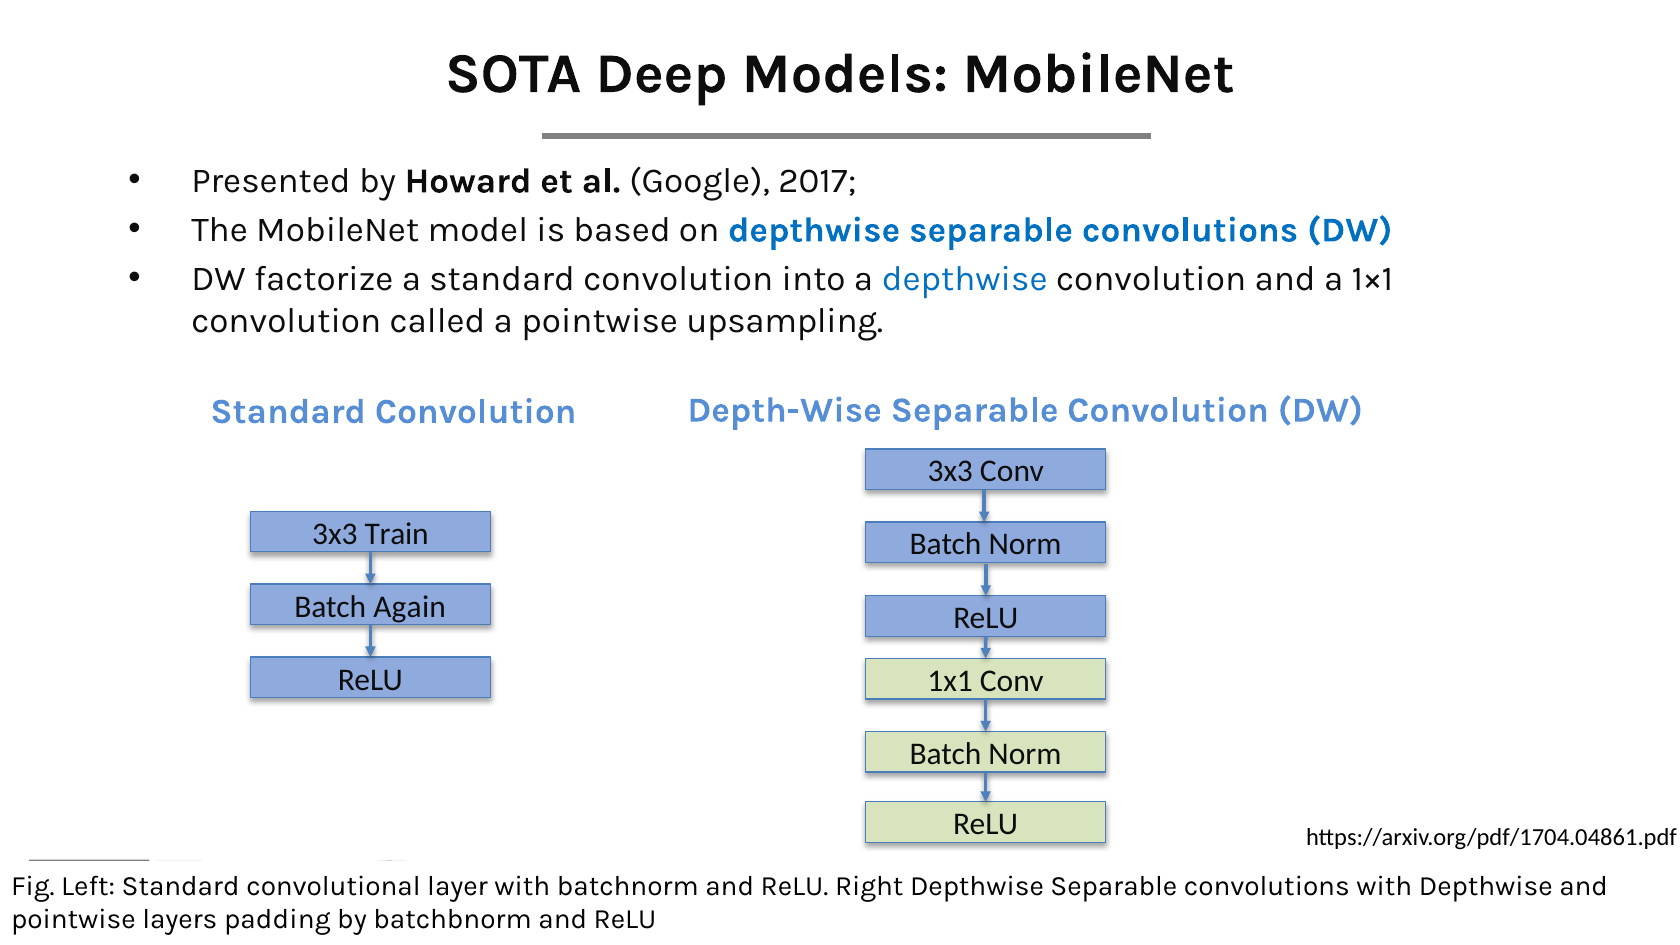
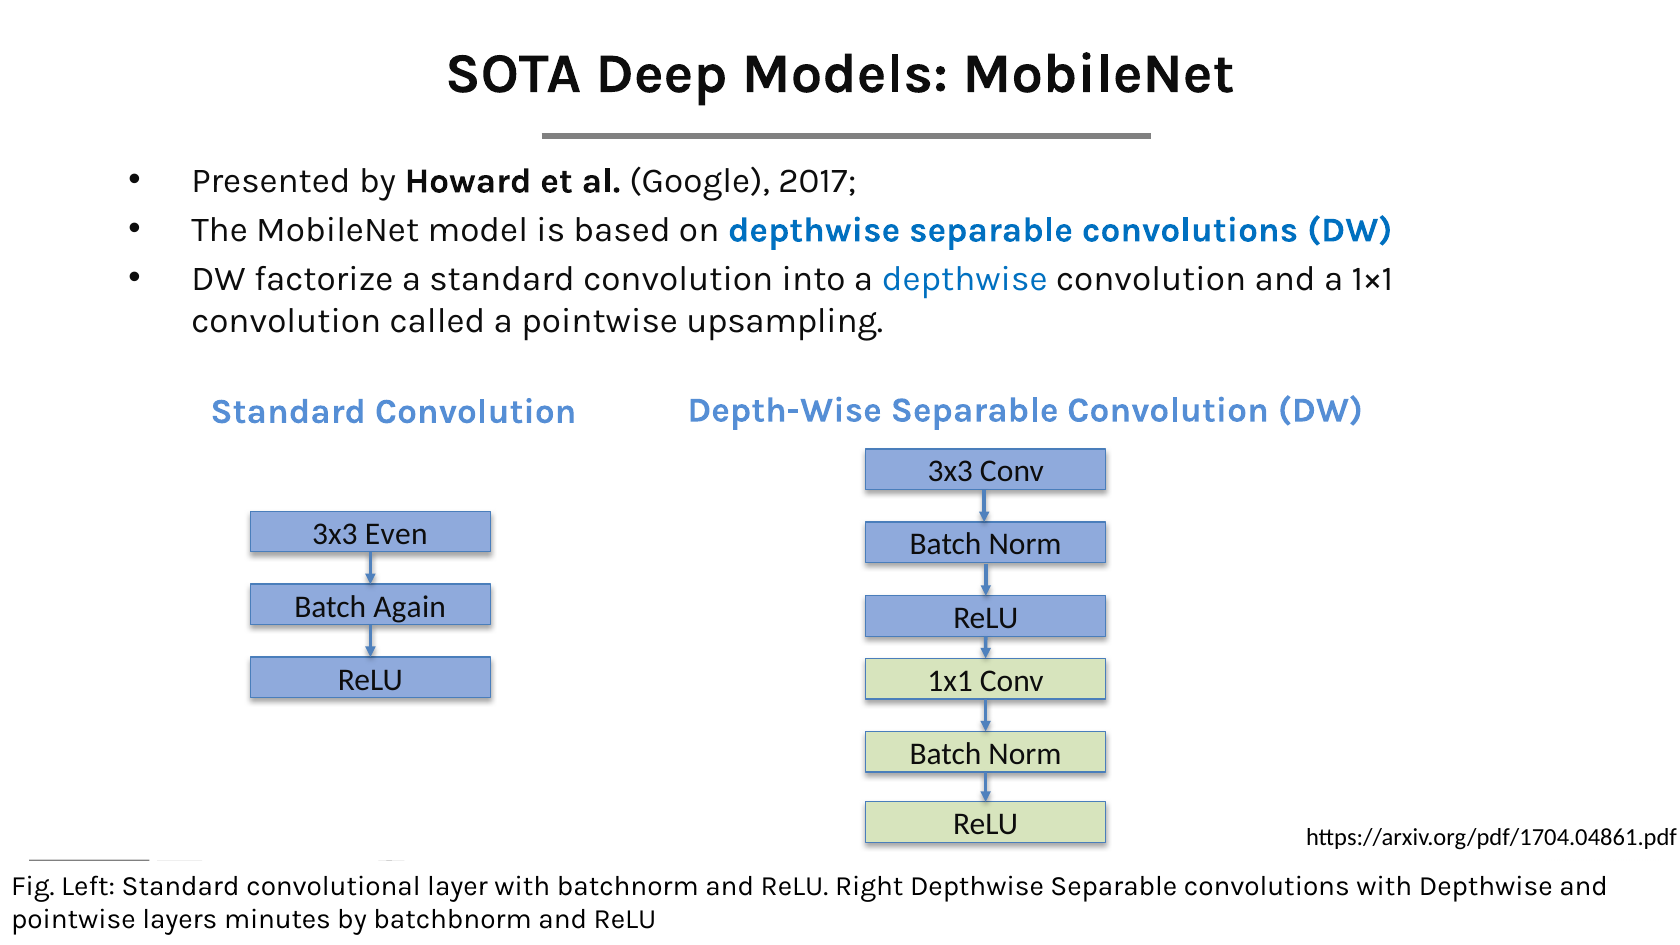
Train: Train -> Even (396, 534)
padding: padding -> minutes (277, 920)
